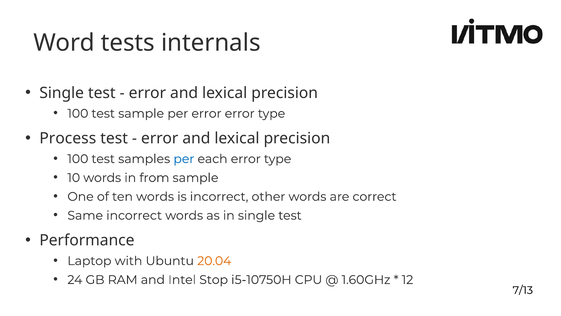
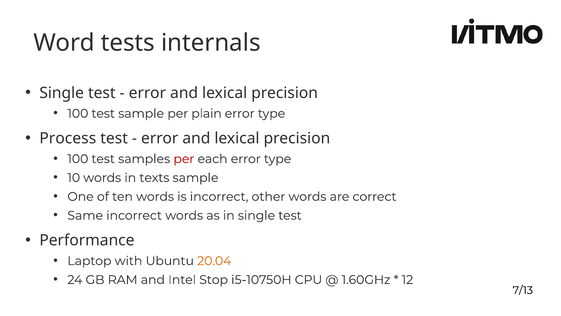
per error: error -> plain (207, 113)
per colour: blue -> red (184, 159)
from: from -> texts (154, 178)
